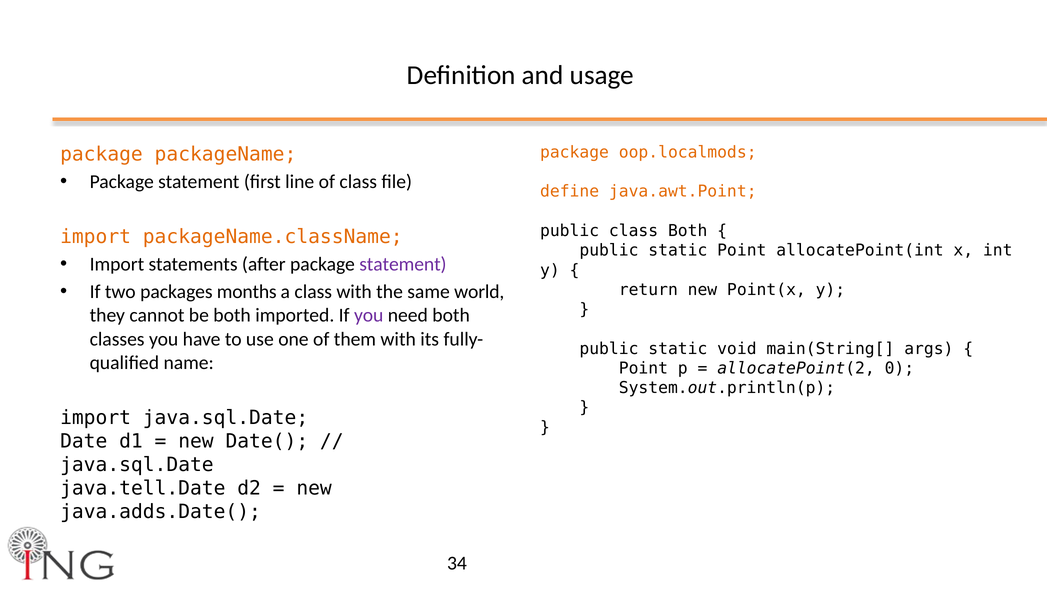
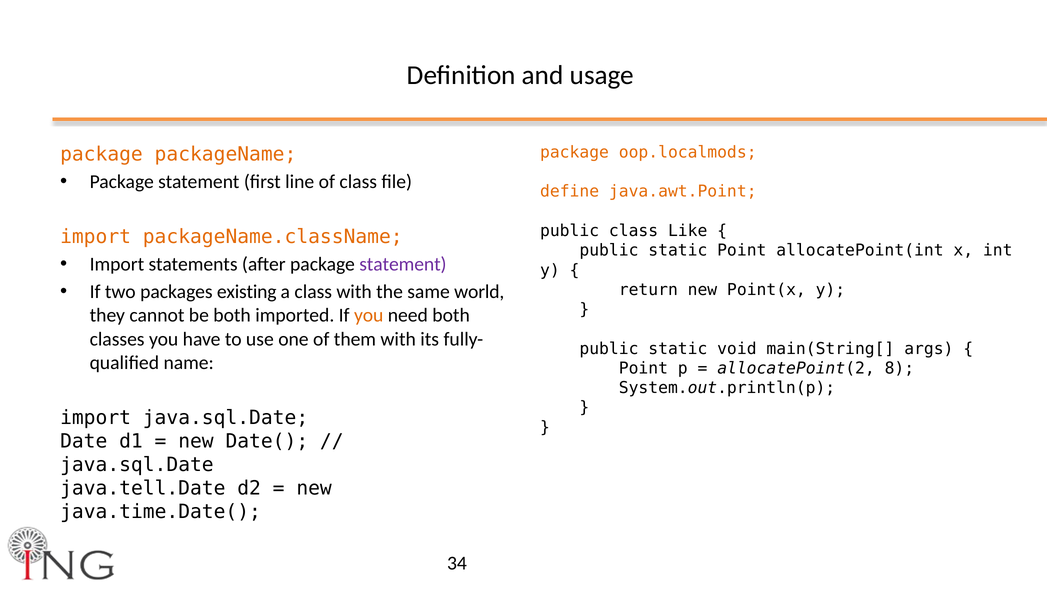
class Both: Both -> Like (688, 231)
months: months -> existing (247, 292)
you colour: purple -> orange (369, 315)
0: 0 -> 8 (899, 368)
java.adds.Date(: java.adds.Date( -> java.time.Date( (161, 512)
